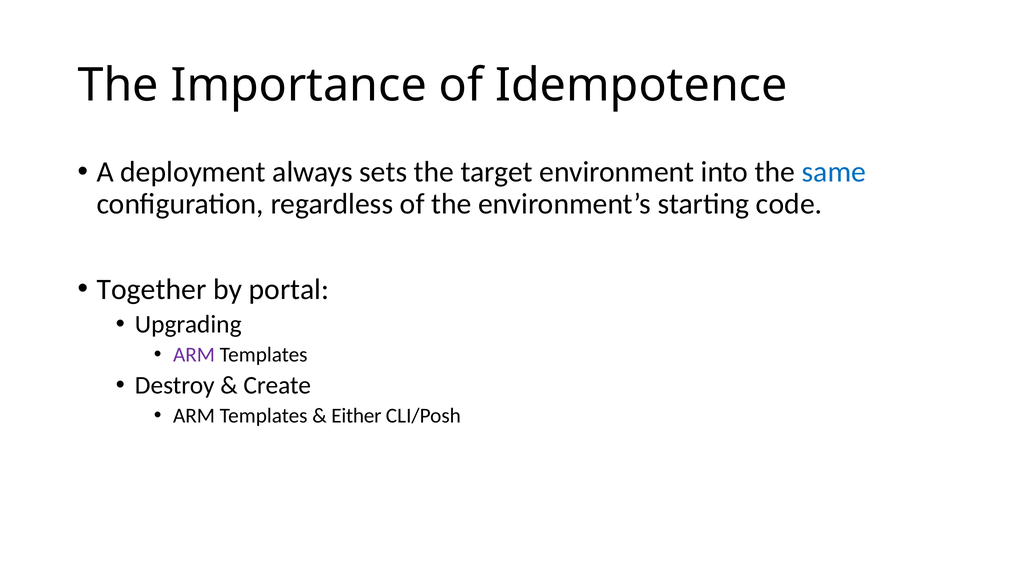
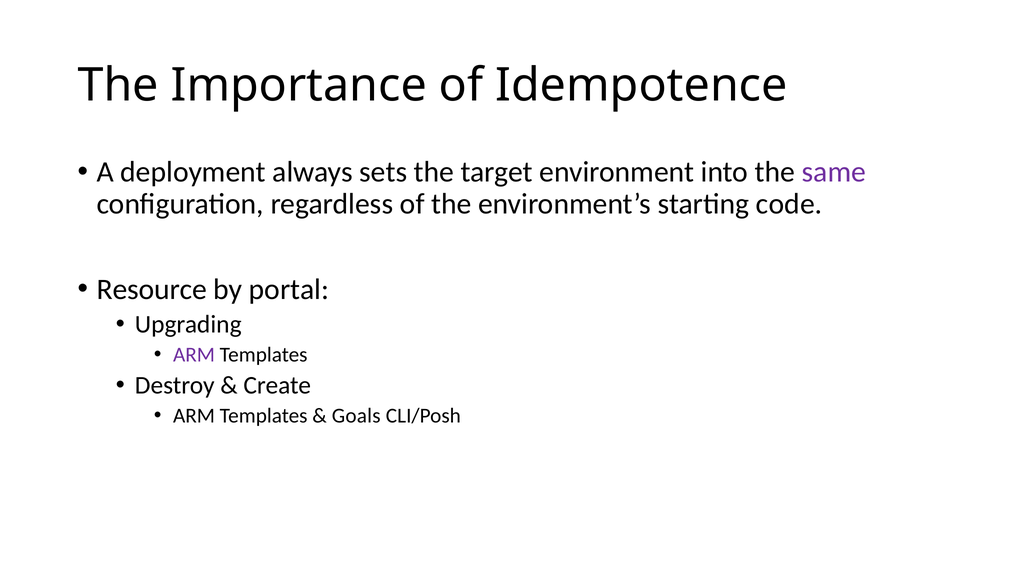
same colour: blue -> purple (834, 172)
Together: Together -> Resource (152, 290)
Either: Either -> Goals (356, 416)
